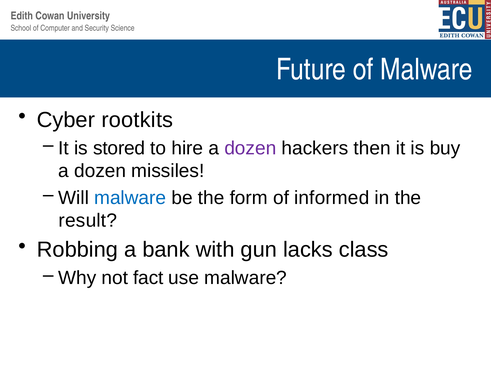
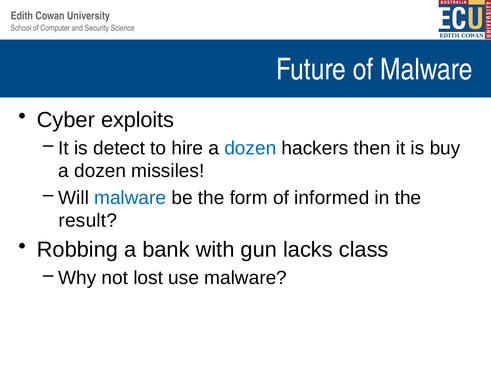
rootkits: rootkits -> exploits (138, 120)
stored: stored -> detect (119, 148)
dozen colour: purple -> blue (250, 148)
fact: fact -> lost (148, 278)
